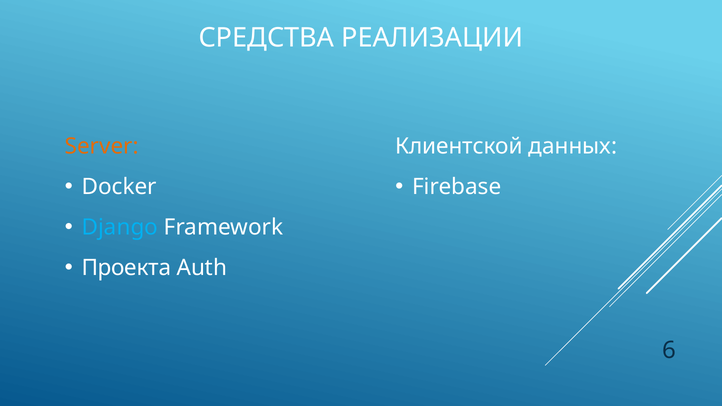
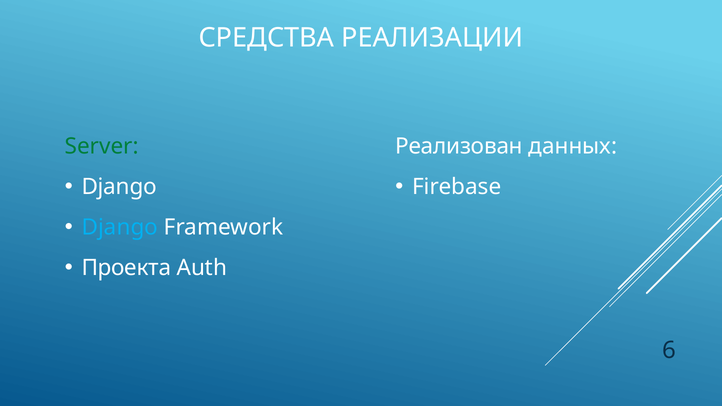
Server colour: orange -> green (102, 146)
Клиентской: Клиентской -> Реализован (459, 146)
Docker: Docker -> Django (119, 187)
